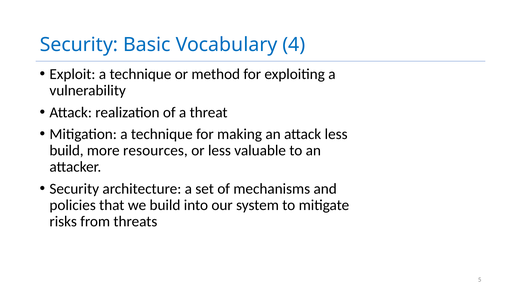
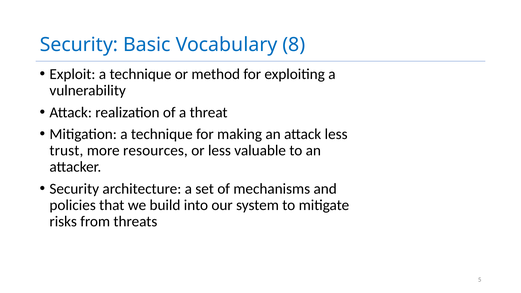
4: 4 -> 8 (294, 45)
build: build -> trust (66, 151)
